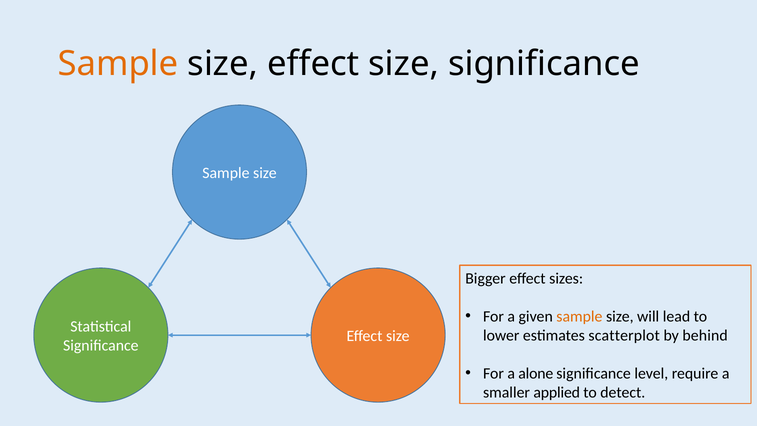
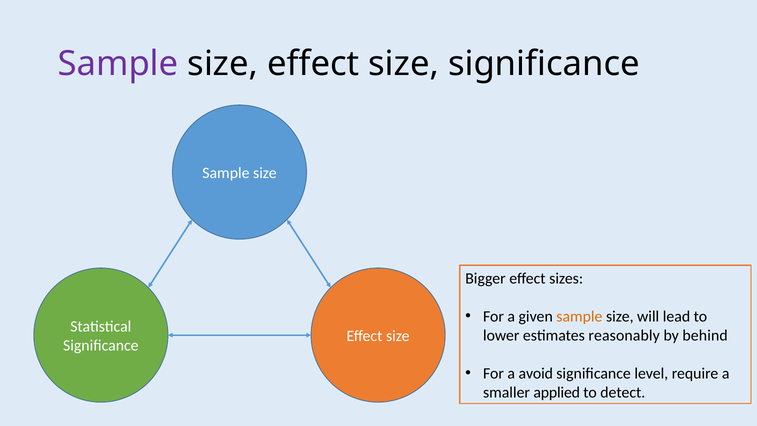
Sample colour: orange -> purple (118, 64)
scatterplot: scatterplot -> reasonably (624, 335)
alone: alone -> avoid (536, 373)
